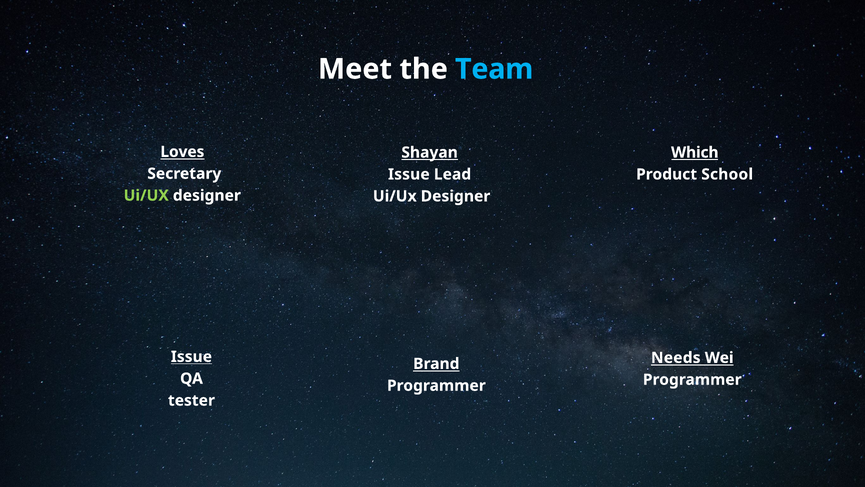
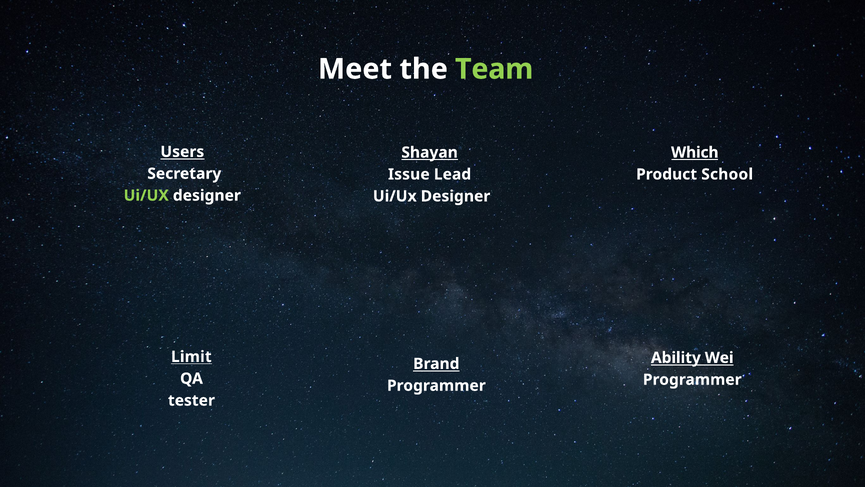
Team colour: light blue -> light green (494, 69)
Loves: Loves -> Users (182, 152)
Issue: Issue -> Limit (191, 356)
Needs: Needs -> Ability (676, 357)
